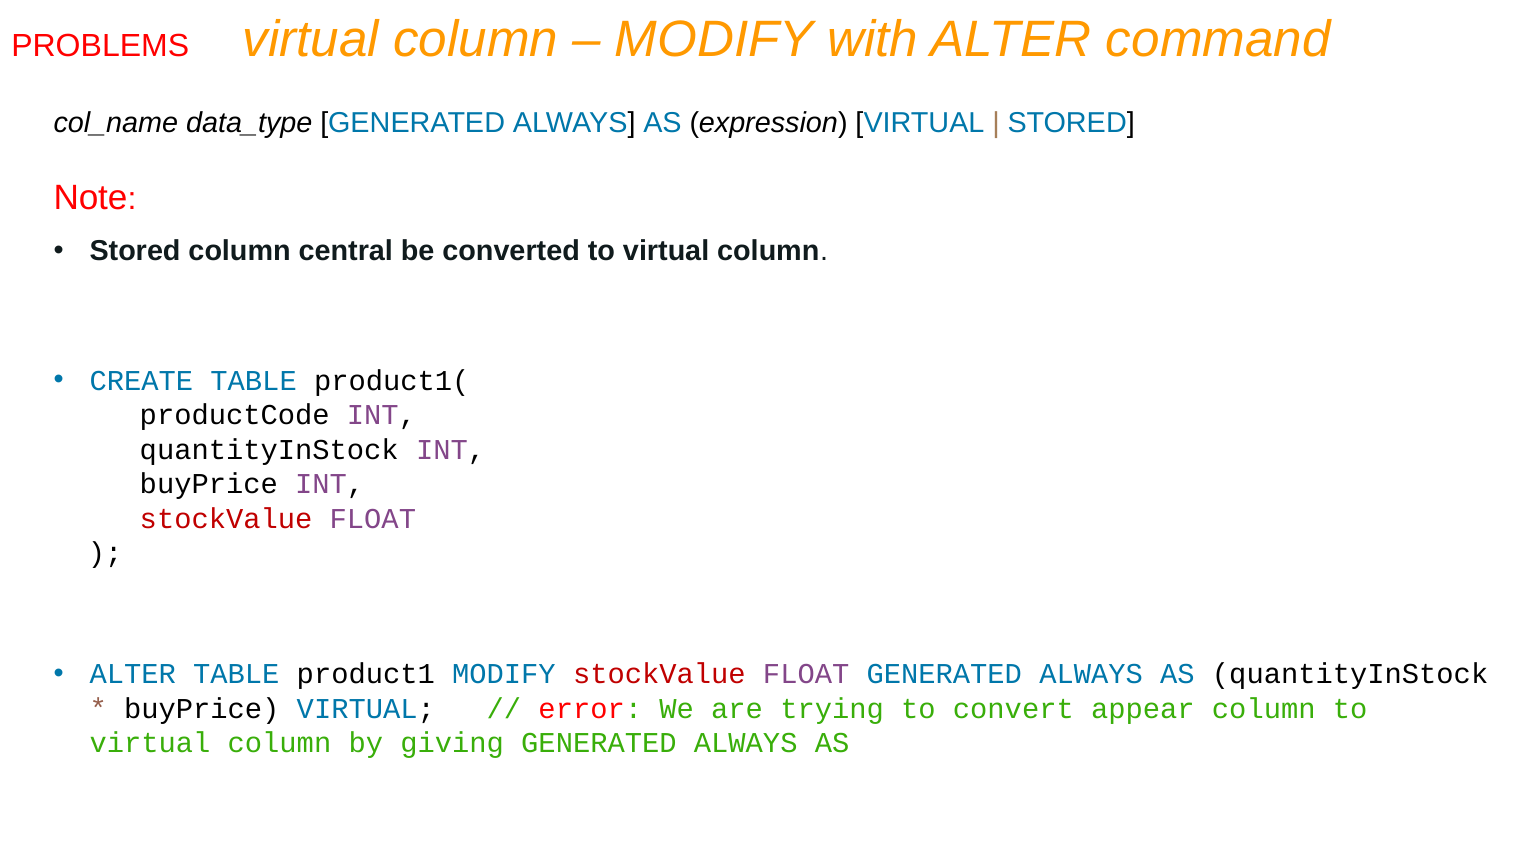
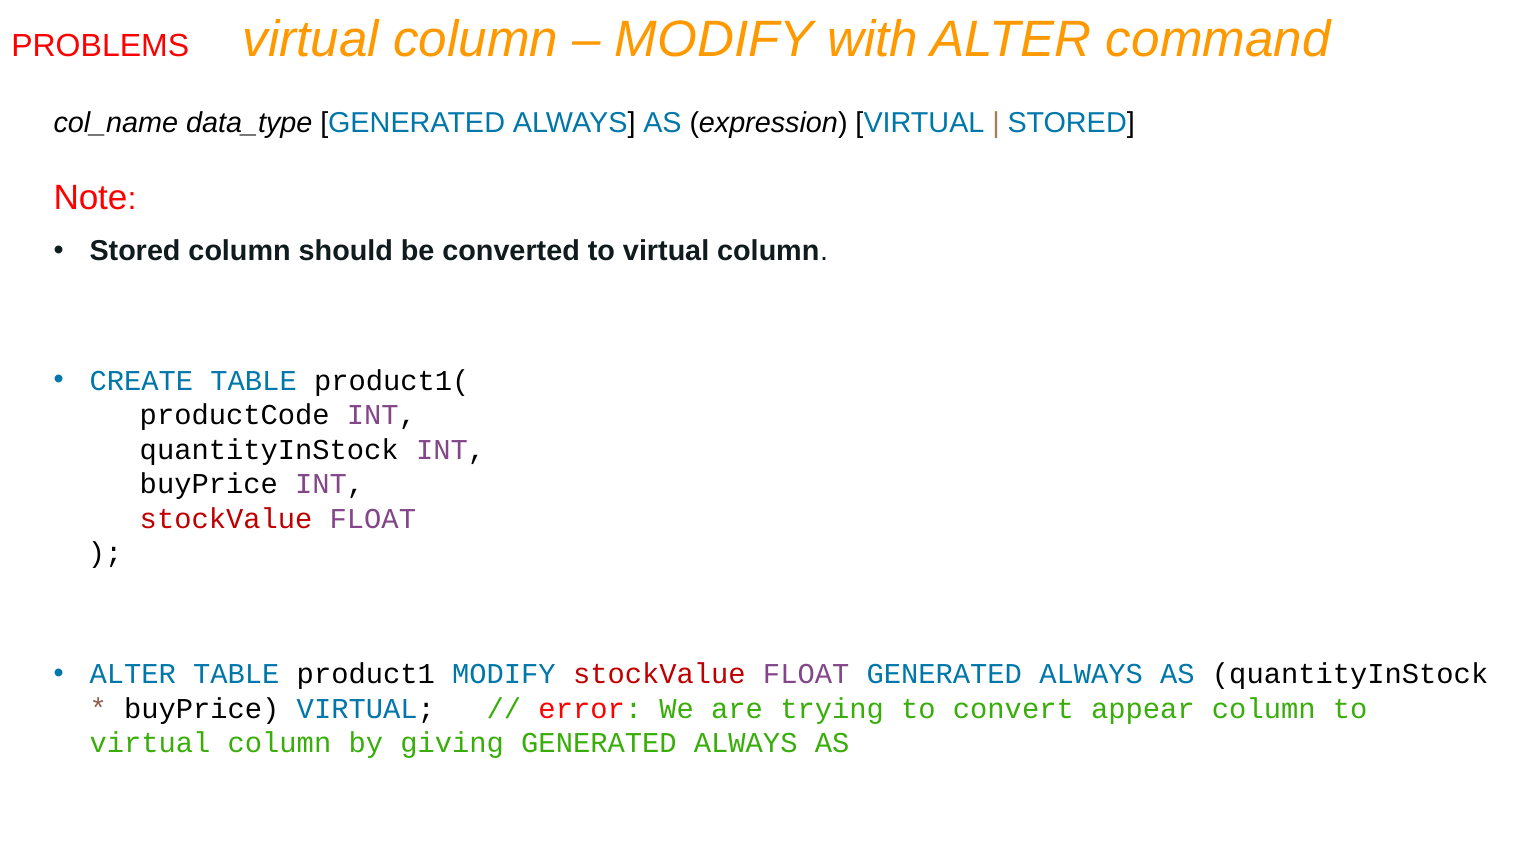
central: central -> should (346, 251)
